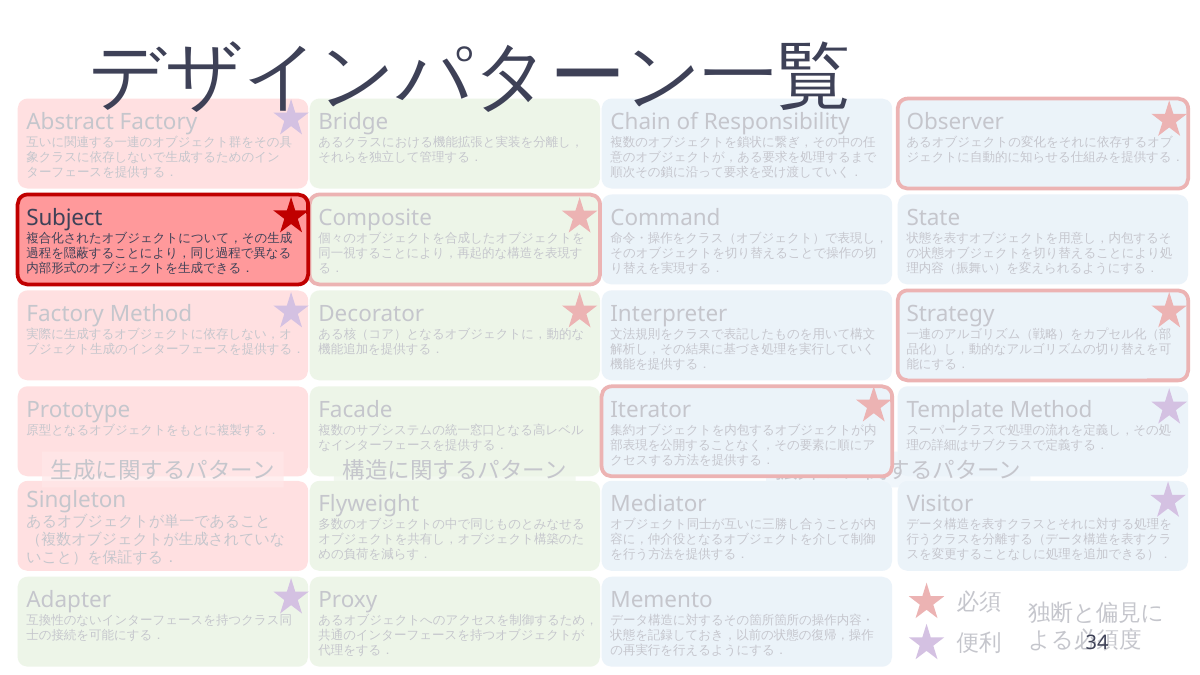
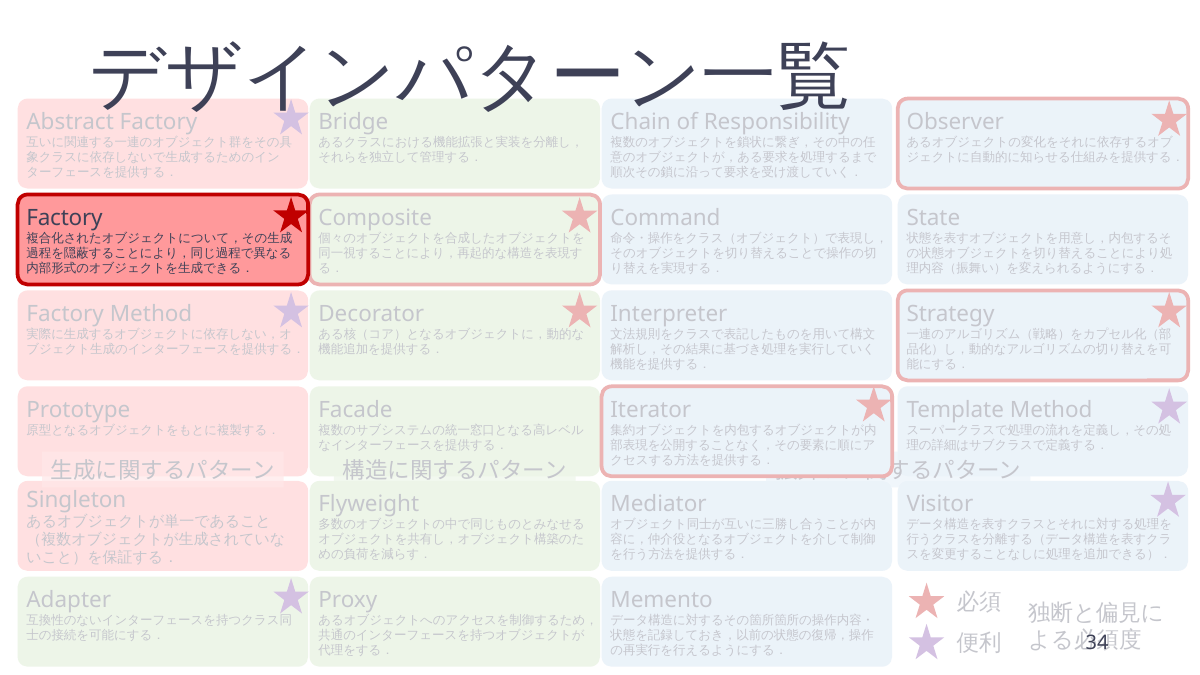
Subject: Subject -> Factory (65, 218)
